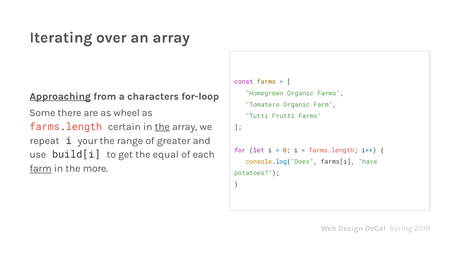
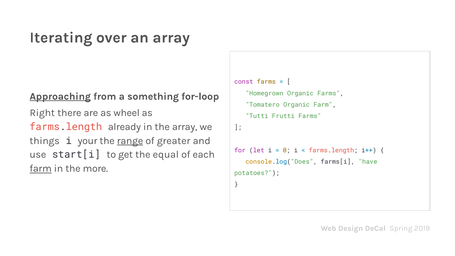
characters: characters -> something (153, 96)
Some: Some -> Right (42, 113)
certain: certain -> already (124, 127)
the underline: present -> none (162, 127)
repeat: repeat -> things (45, 141)
range underline: none -> present (130, 141)
build[i: build[i -> start[i (76, 155)
